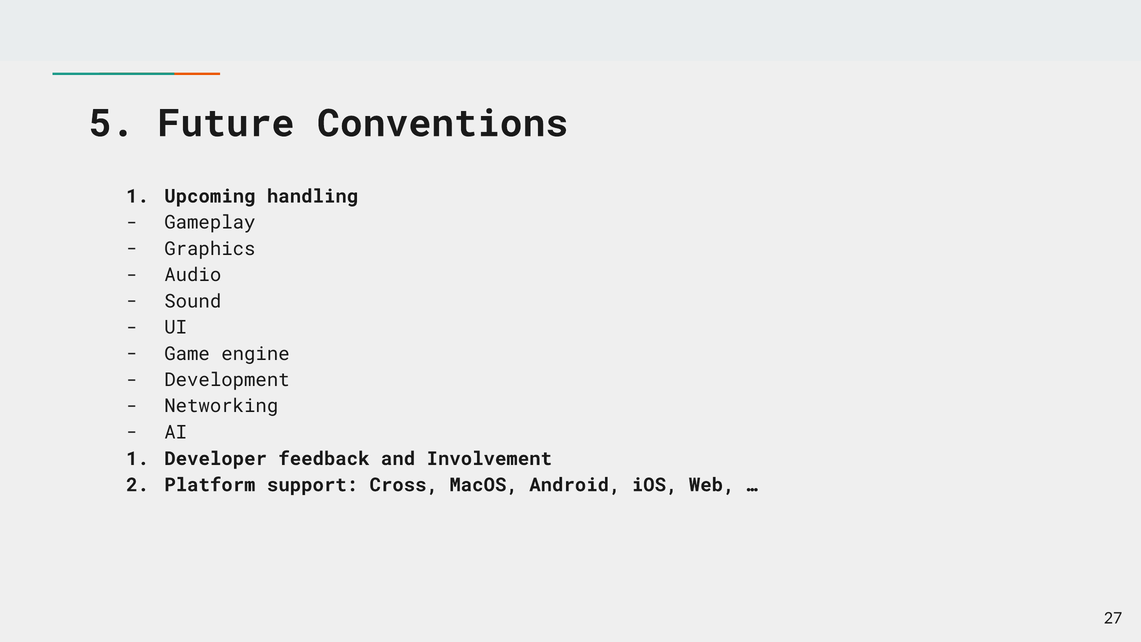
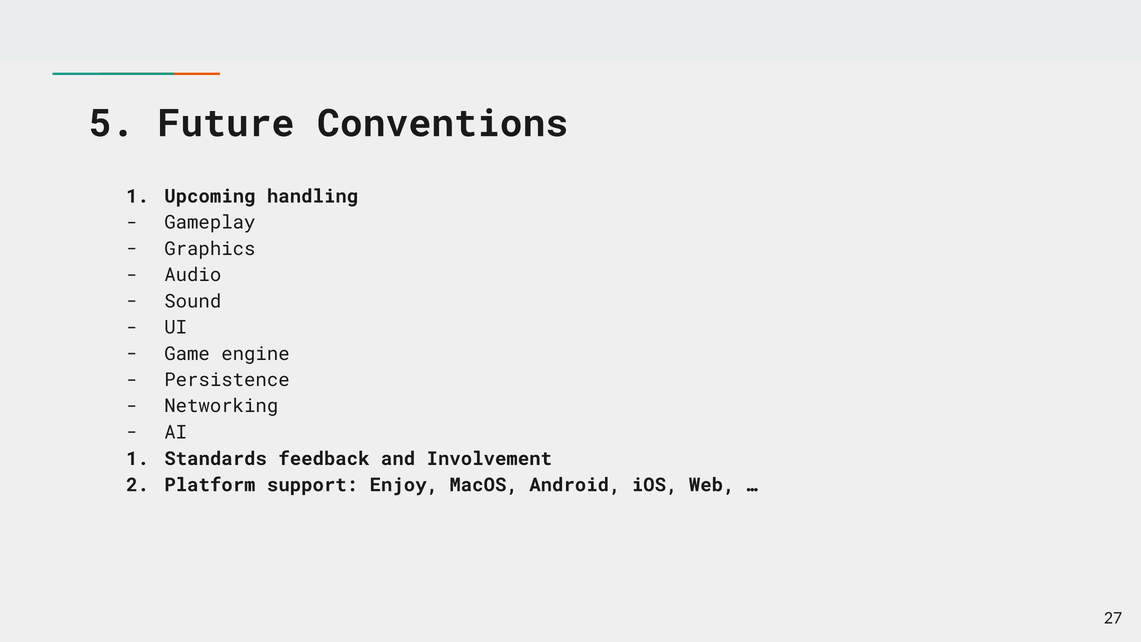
Development: Development -> Persistence (227, 380)
Developer: Developer -> Standards (216, 459)
Cross: Cross -> Enjoy (404, 485)
